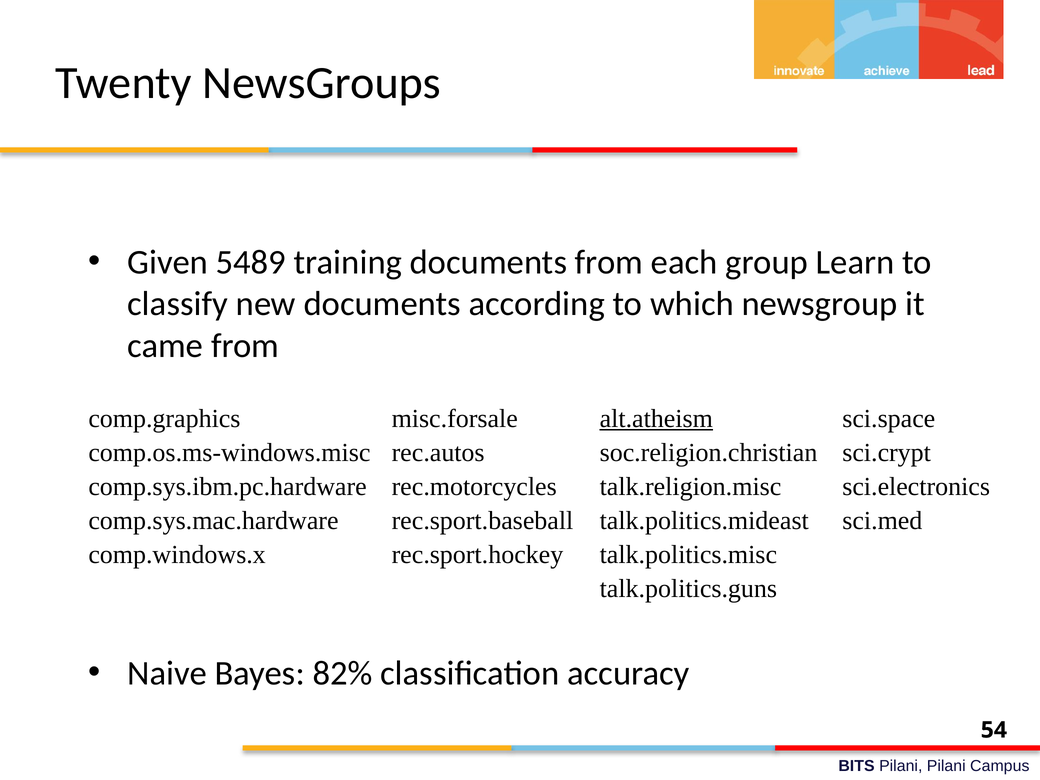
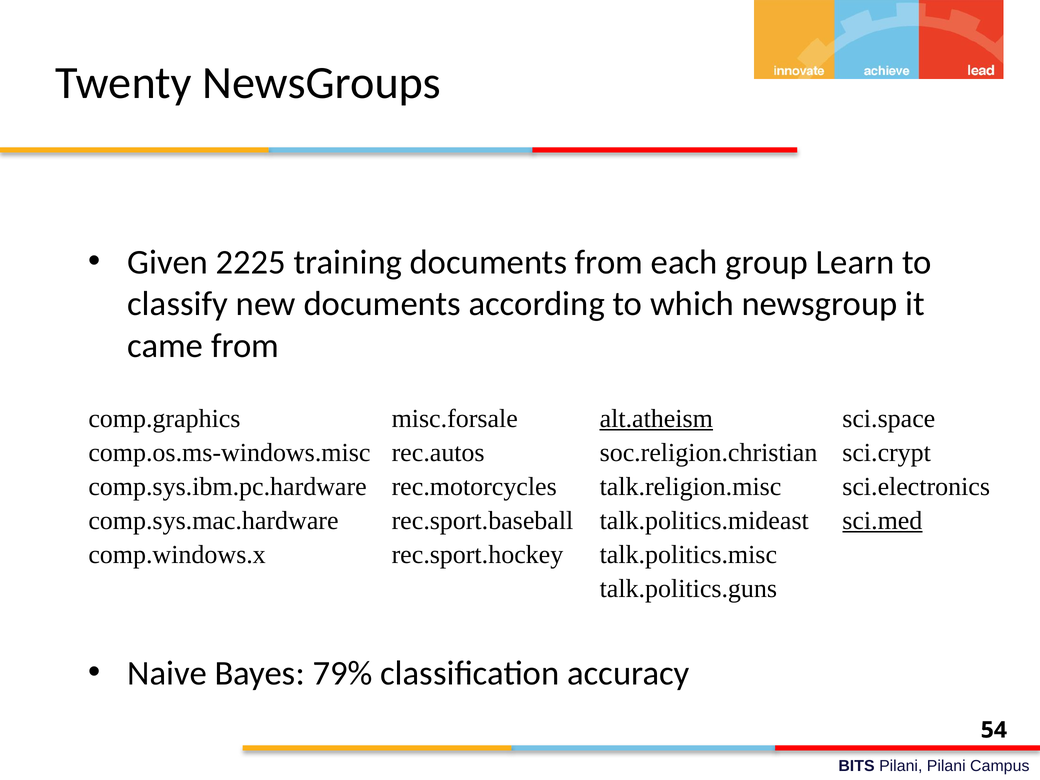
5489: 5489 -> 2225 (251, 262)
sci.med underline: none -> present (882, 520)
82%: 82% -> 79% (343, 673)
